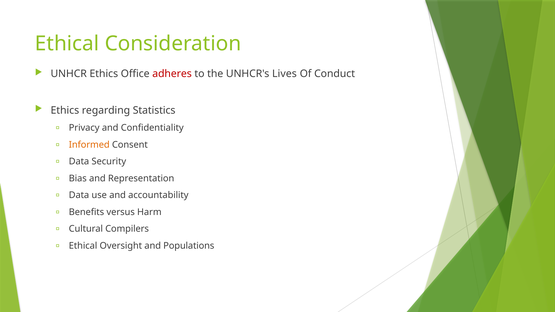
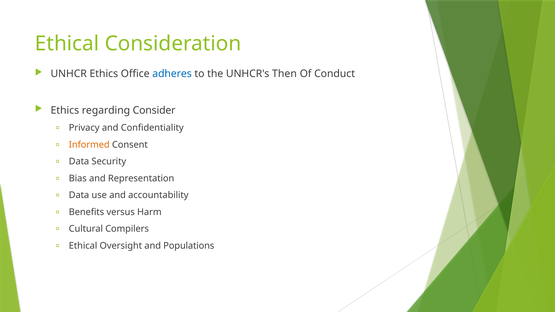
adheres colour: red -> blue (172, 74)
Lives: Lives -> Then (284, 74)
Statistics: Statistics -> Consider (154, 110)
